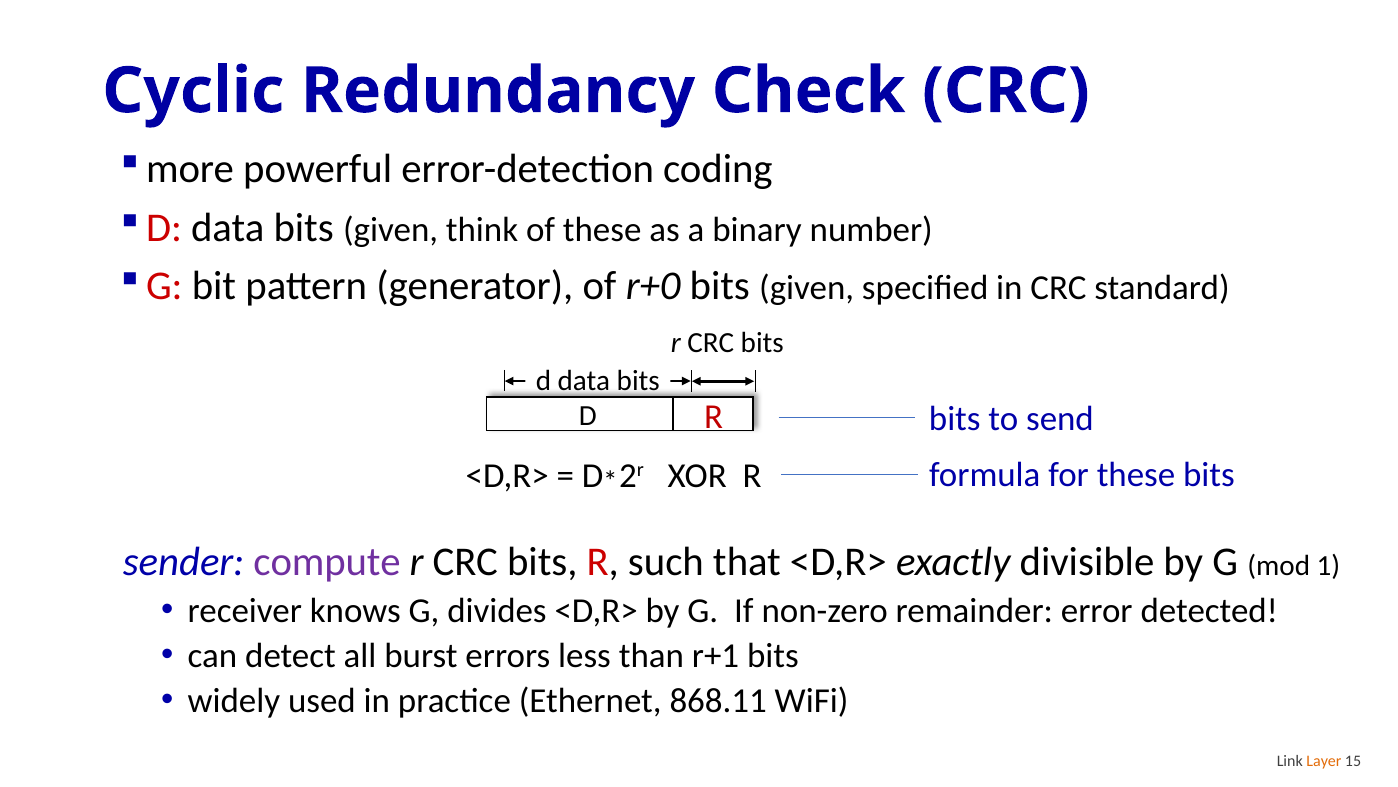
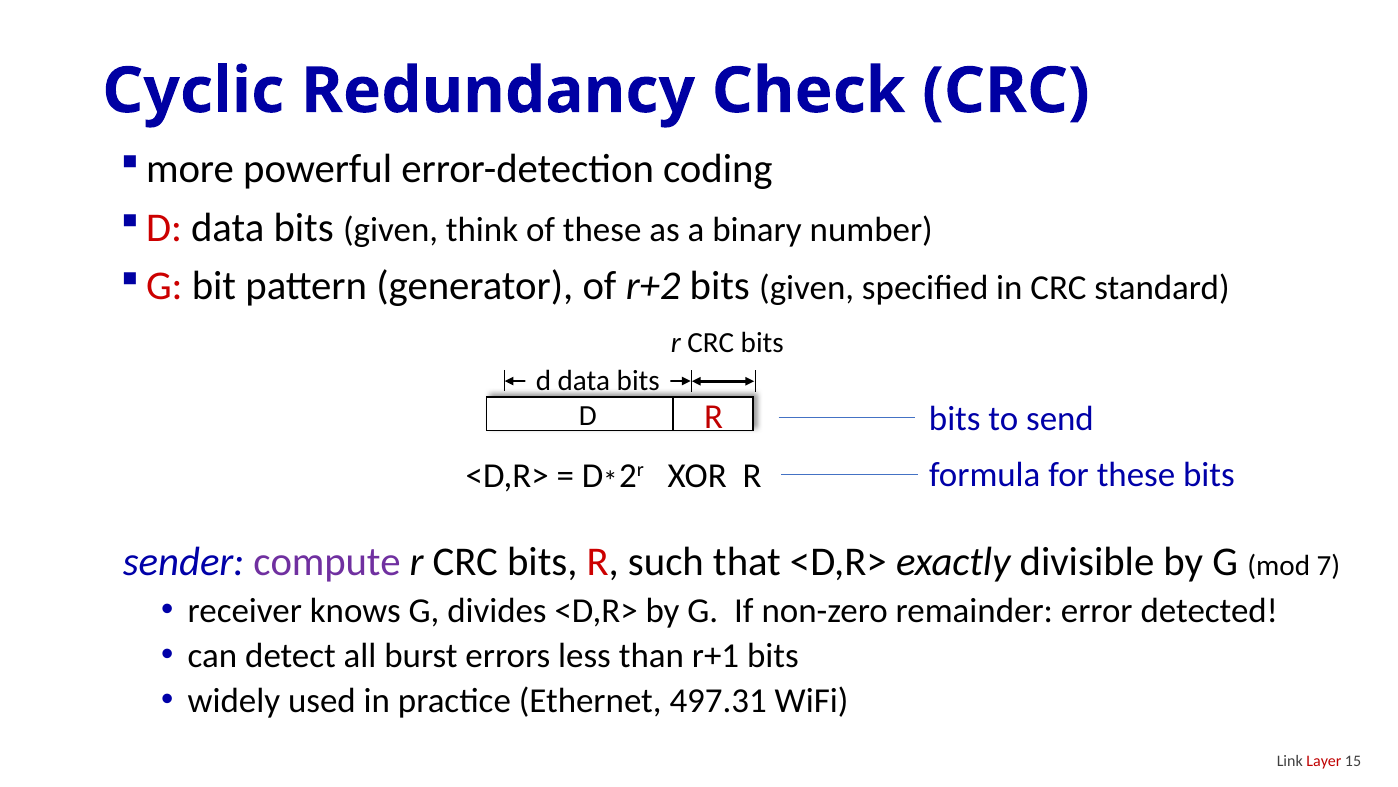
r+0: r+0 -> r+2 (653, 286)
1: 1 -> 7 (1328, 566)
868.11: 868.11 -> 497.31 (718, 700)
Layer colour: orange -> red (1324, 761)
